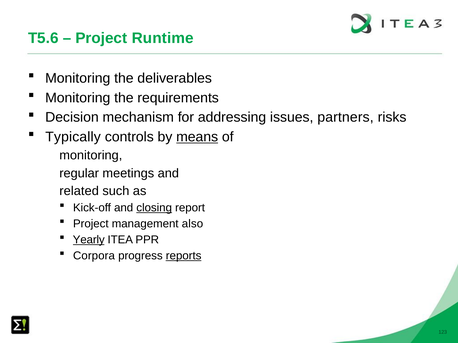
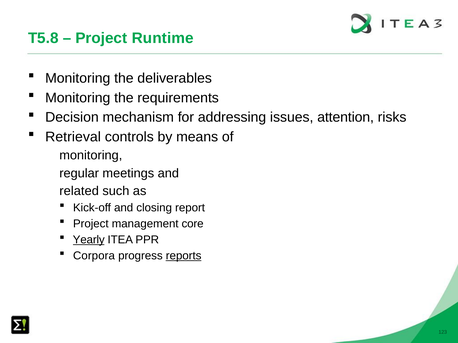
T5.6: T5.6 -> T5.8 (43, 38)
partners: partners -> attention (346, 118)
Typically: Typically -> Retrieval (73, 137)
means underline: present -> none (197, 137)
closing underline: present -> none (154, 208)
also: also -> core (193, 224)
